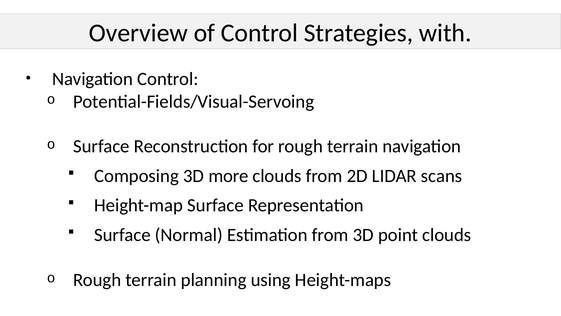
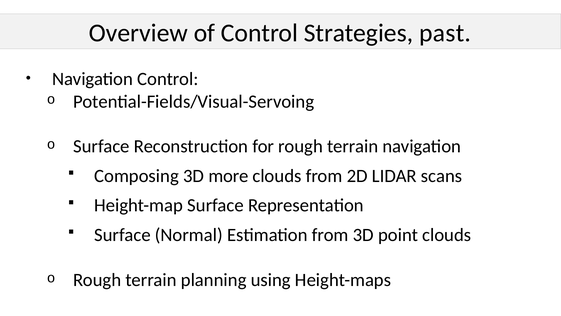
with: with -> past (445, 33)
